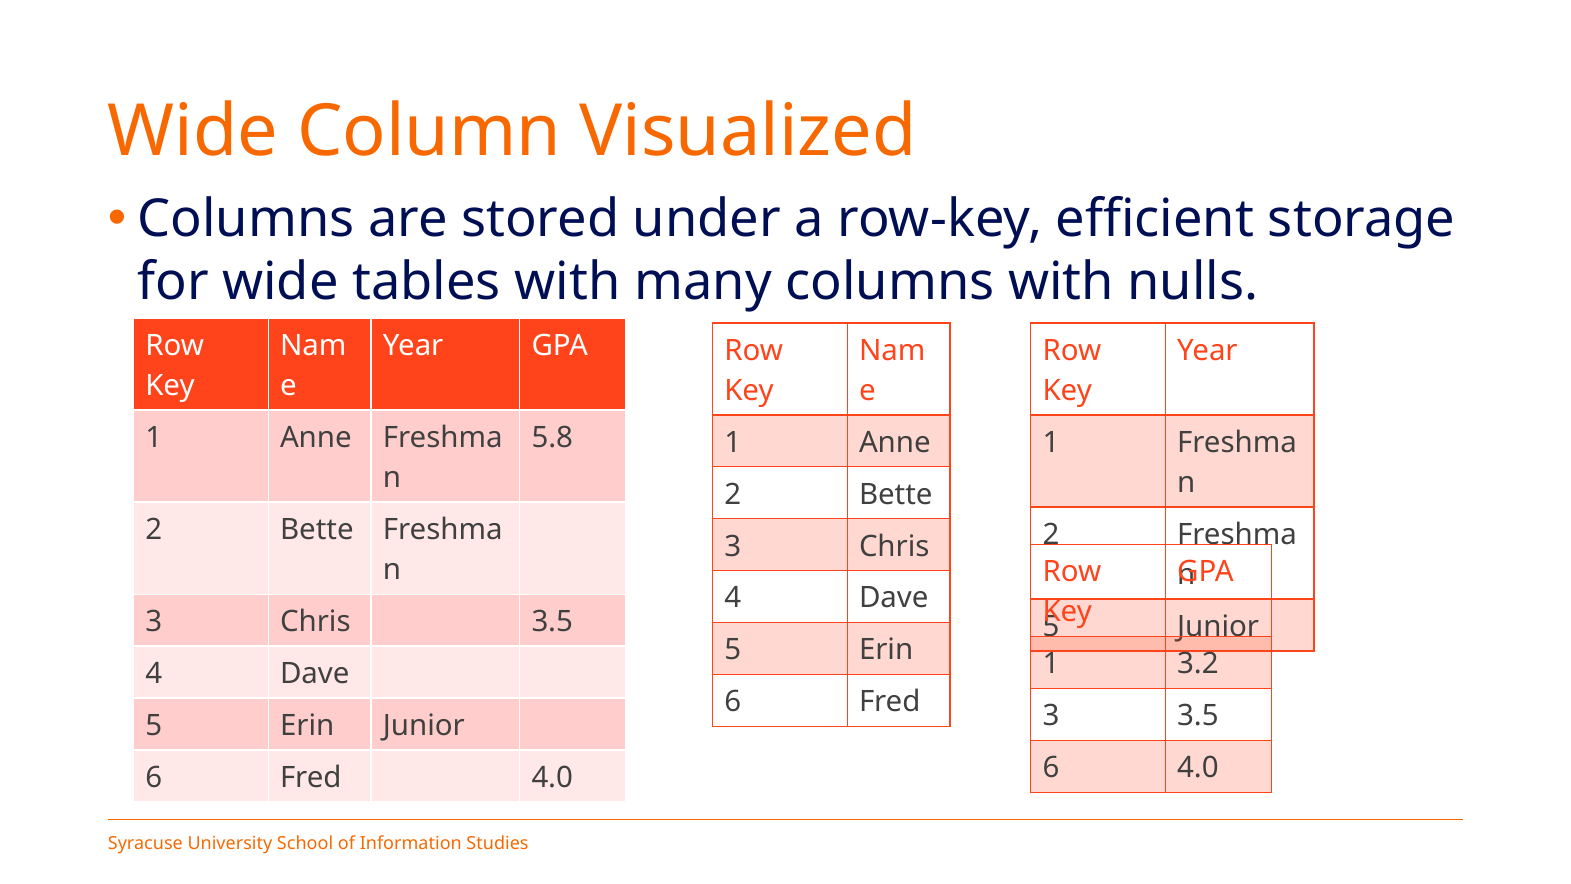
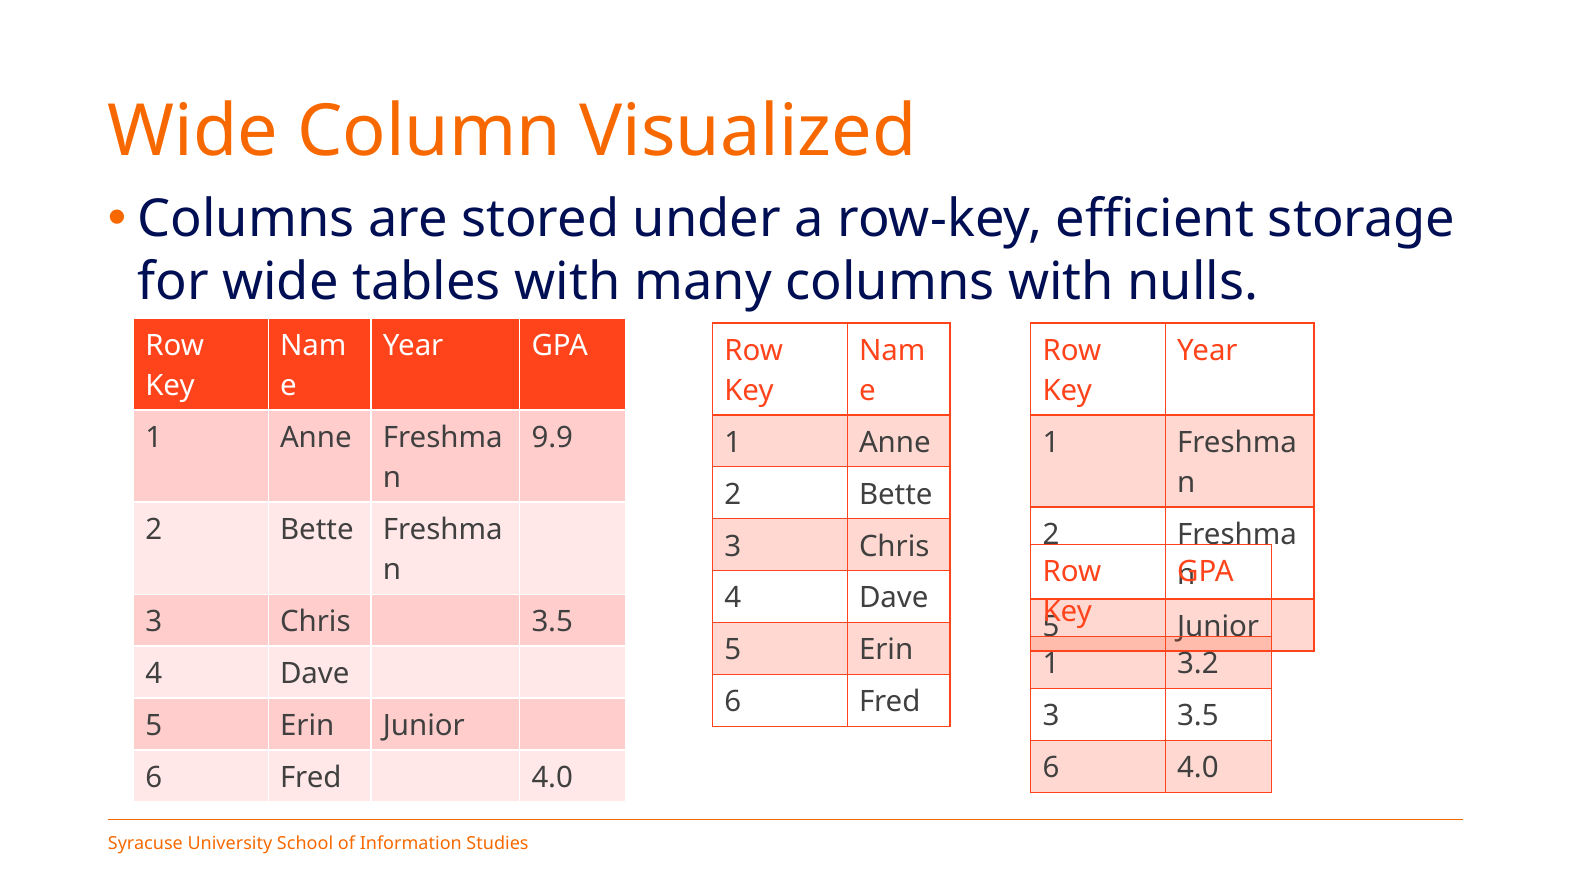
5.8: 5.8 -> 9.9 (552, 438)
